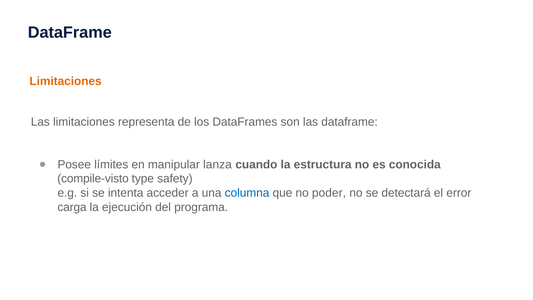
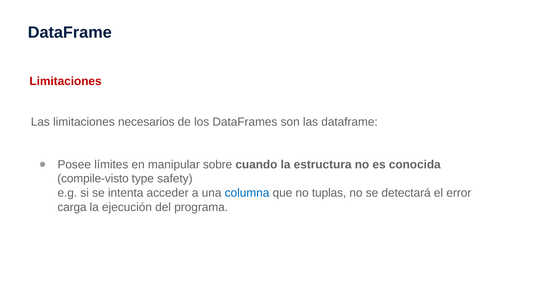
Limitaciones colour: orange -> red (66, 81)
representa: representa -> necesarios (146, 122)
lanza: lanza -> sobre (218, 164)
poder: poder -> tuplas (329, 193)
